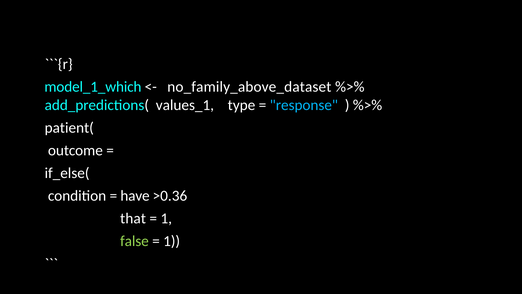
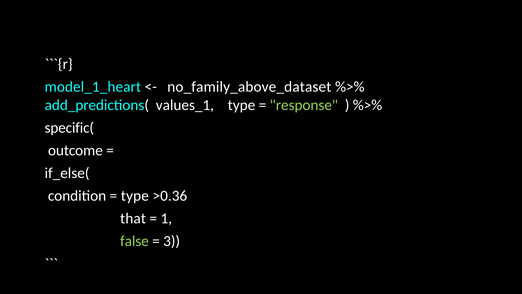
model_1_which: model_1_which -> model_1_heart (93, 87)
response colour: light blue -> light green (304, 105)
patient(: patient( -> specific( (69, 128)
have: have -> type (135, 195)
1: 1 -> 3 (172, 241)
